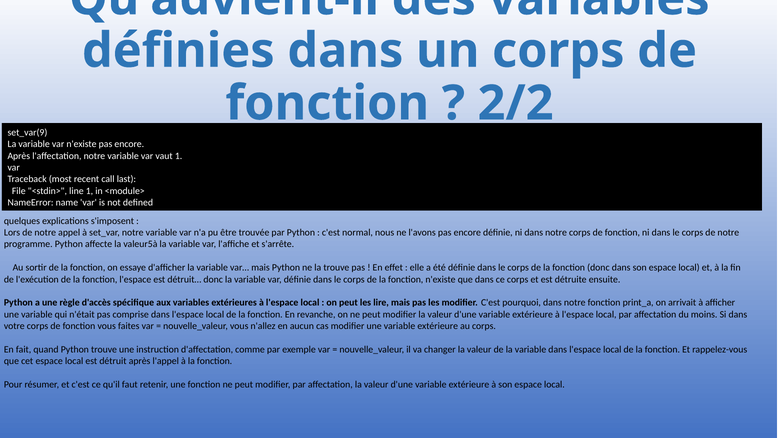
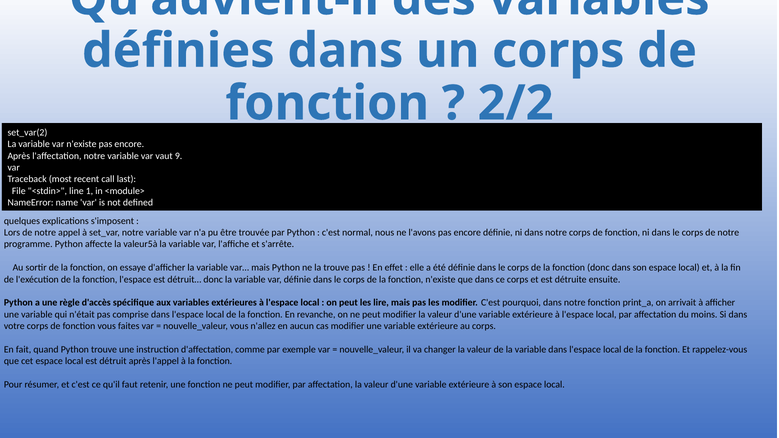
set_var(9: set_var(9 -> set_var(2 (27, 132)
vaut 1: 1 -> 9 (179, 156)
